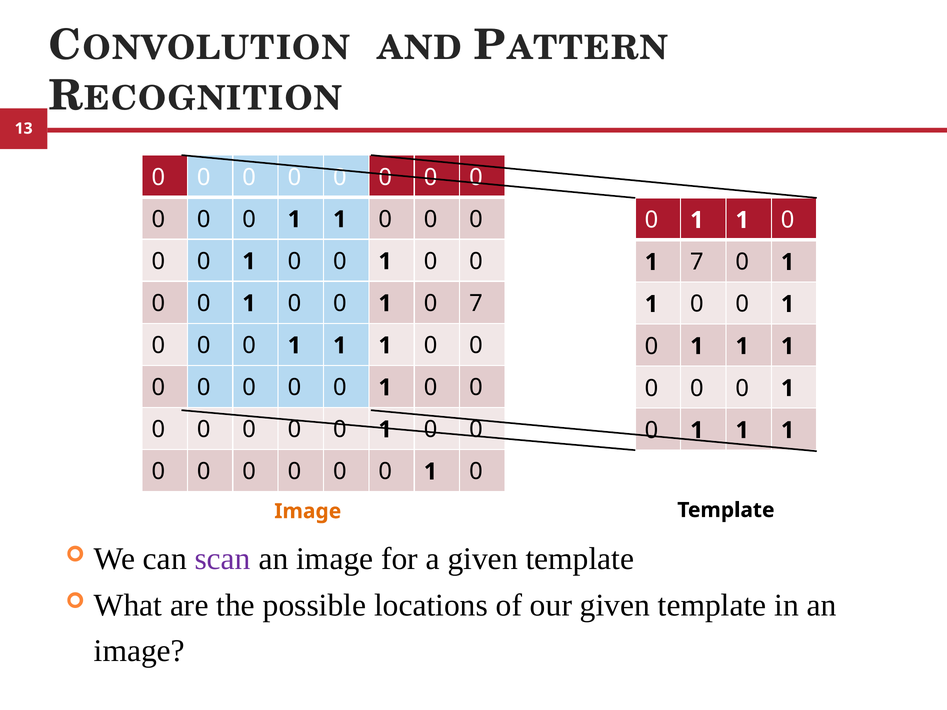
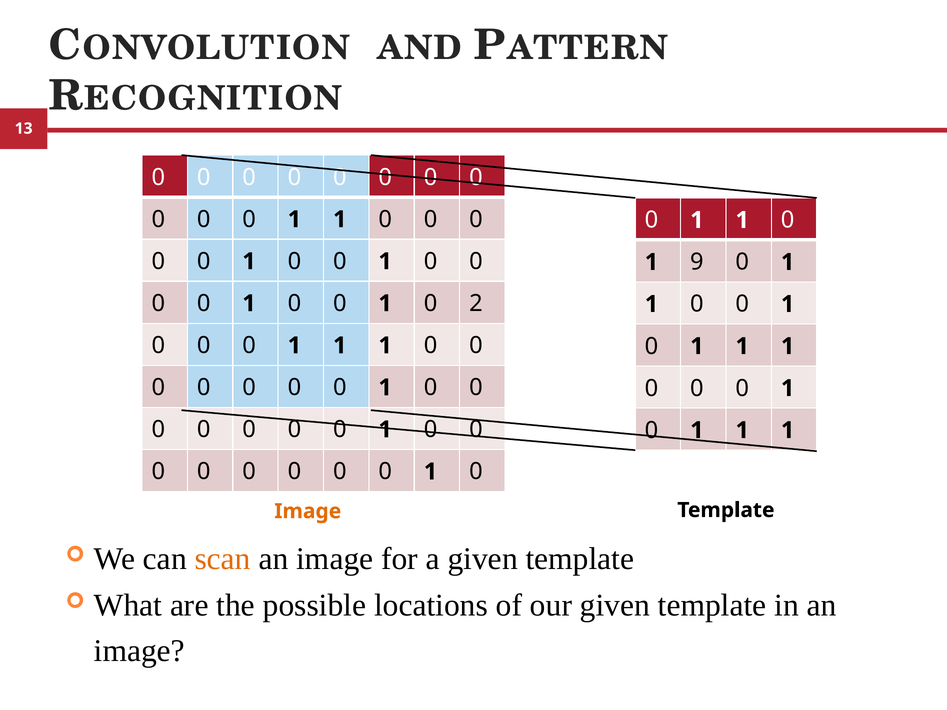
1 7: 7 -> 9 (697, 262)
0 7: 7 -> 2 (476, 304)
scan colour: purple -> orange (223, 559)
